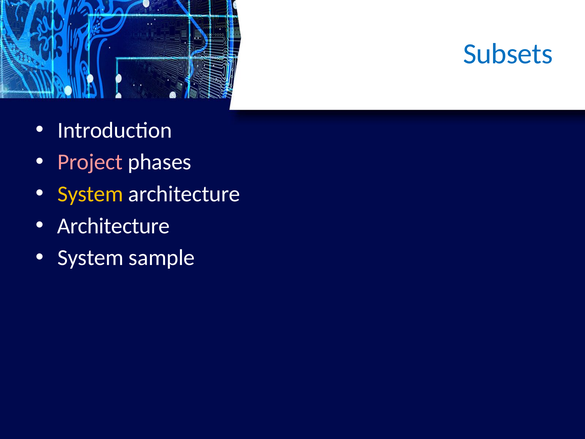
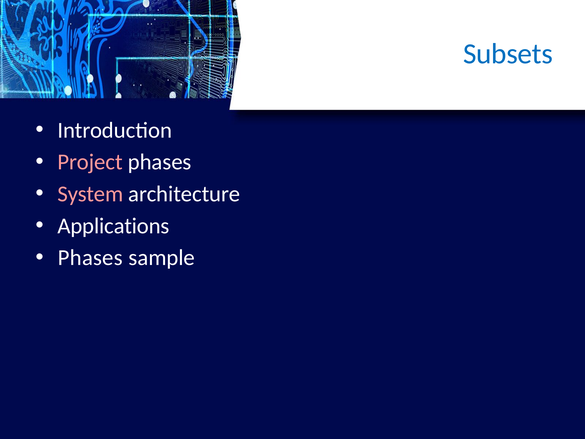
System colour: yellow -> pink (90, 194)
Architecture: Architecture -> Applications (114, 226)
System: System -> Phases (90, 258)
